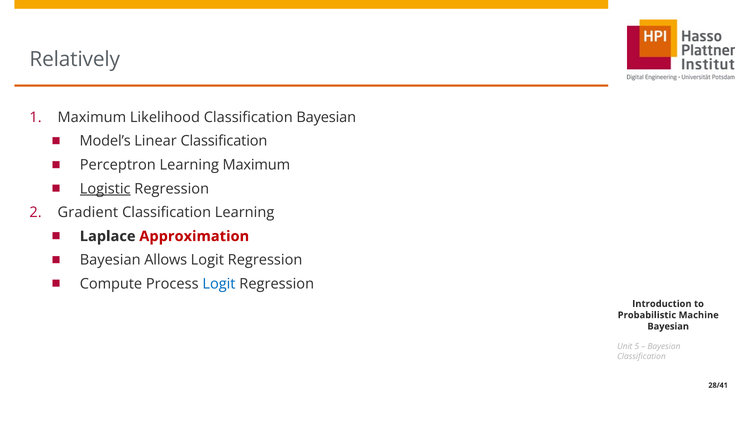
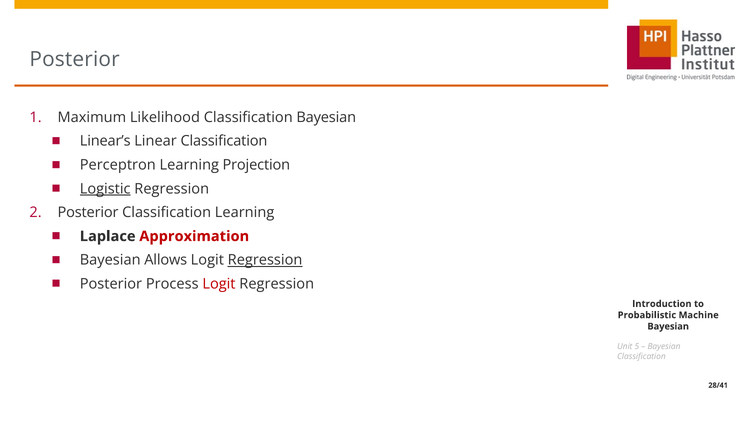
Relatively: Relatively -> Posterior (75, 59)
Model’s: Model’s -> Linear’s (105, 141)
Learning Maximum: Maximum -> Projection (256, 165)
Gradient: Gradient -> Posterior (88, 212)
Regression underline: none -> present (265, 260)
Compute: Compute -> Posterior (111, 284)
Logit colour: blue -> red (219, 284)
